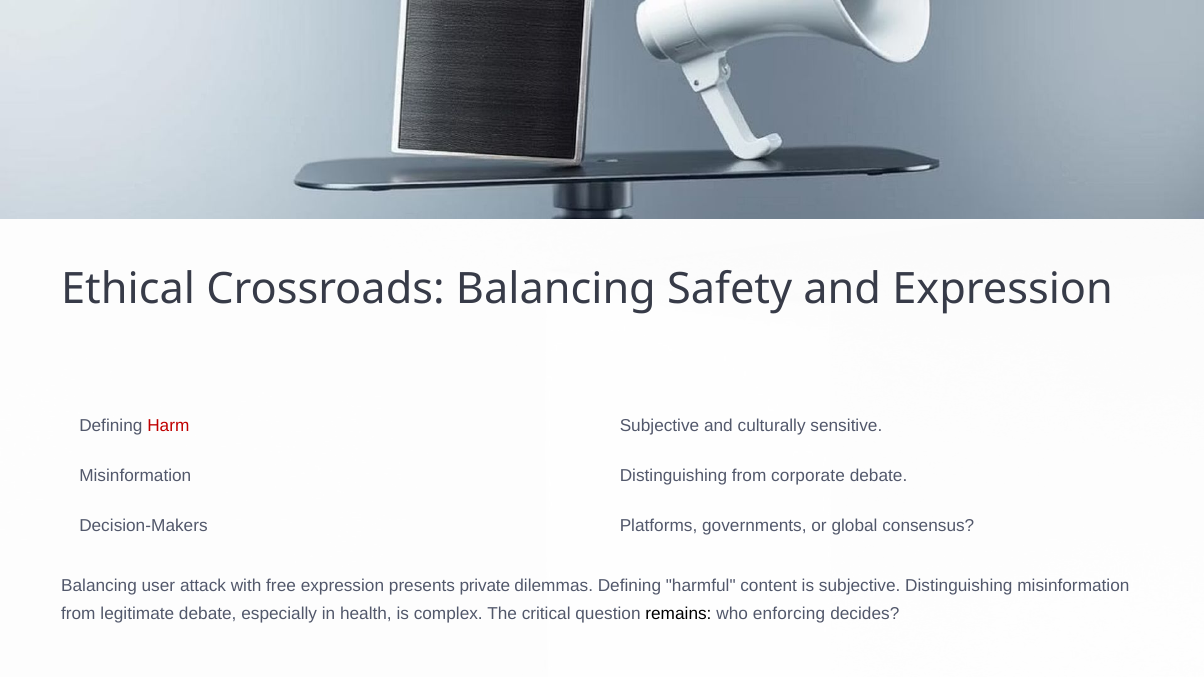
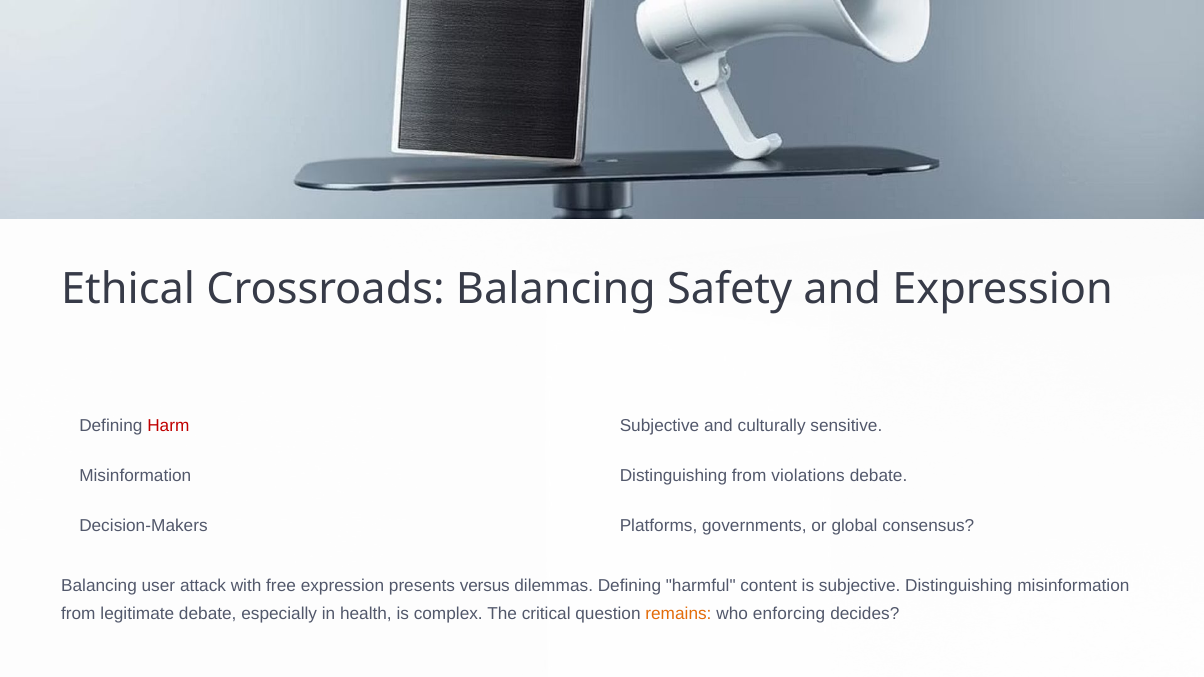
corporate: corporate -> violations (808, 476)
private: private -> versus (485, 586)
remains colour: black -> orange (678, 614)
